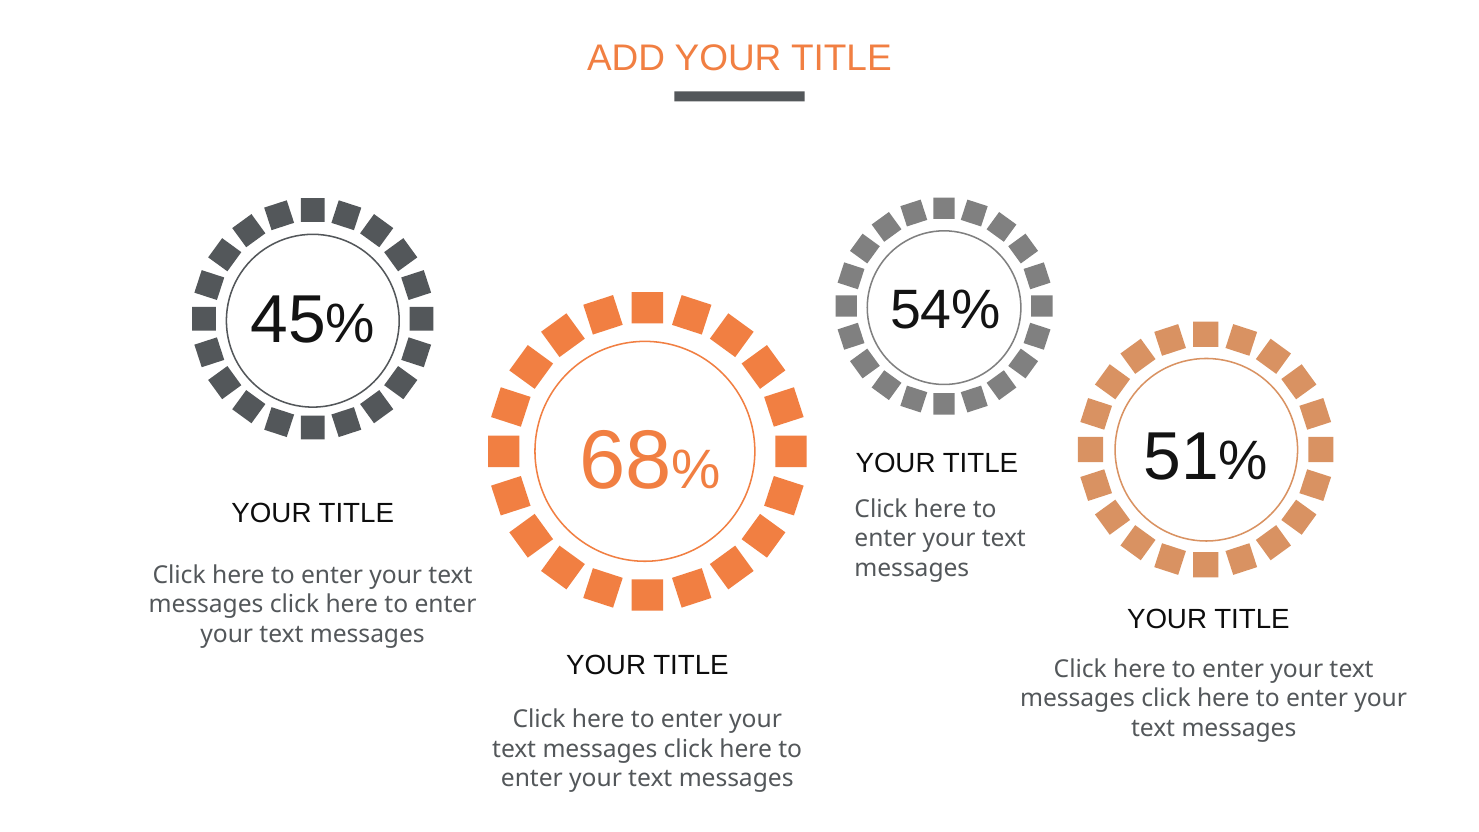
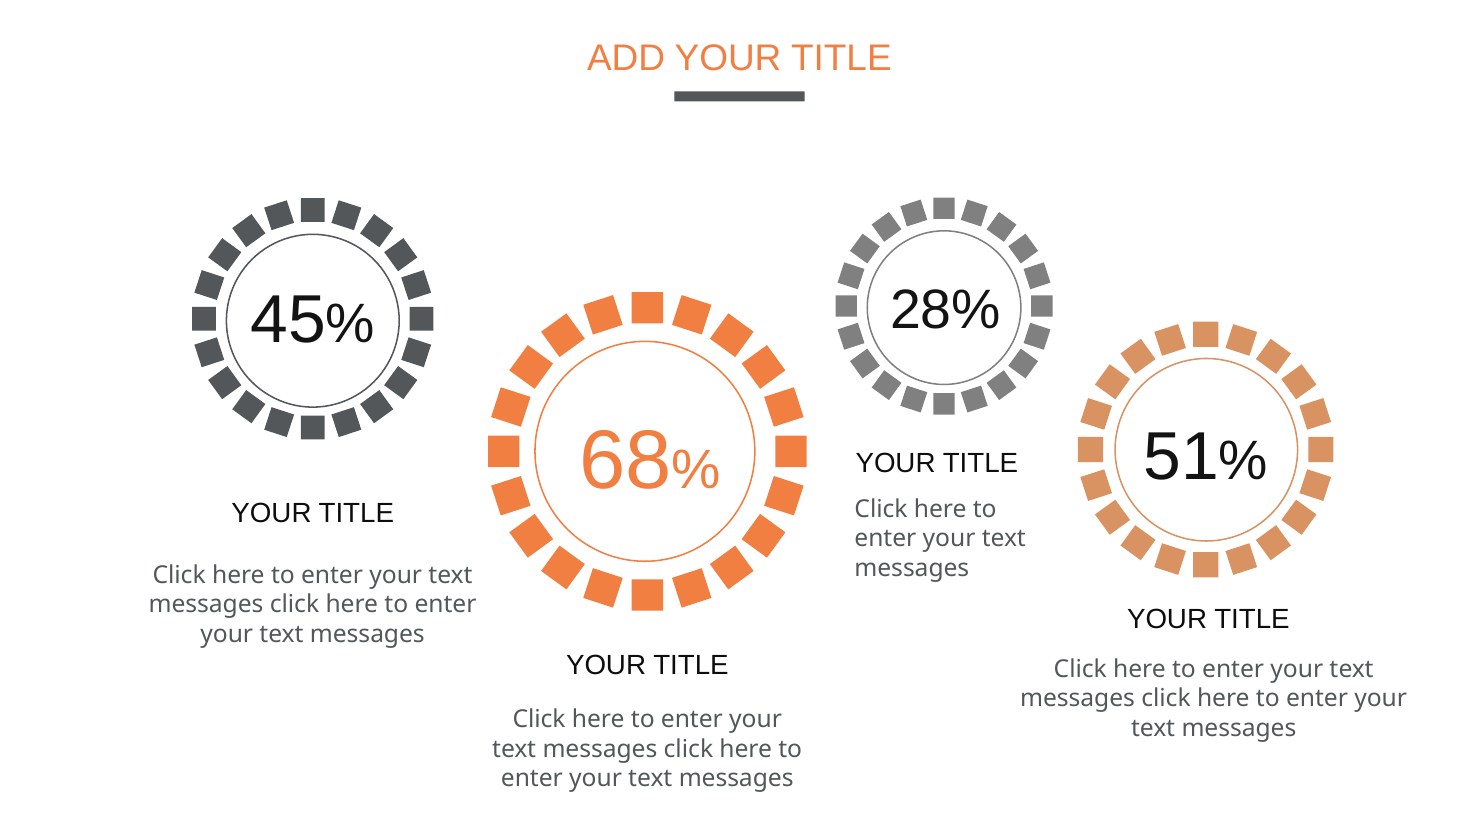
54%: 54% -> 28% (946, 310)
